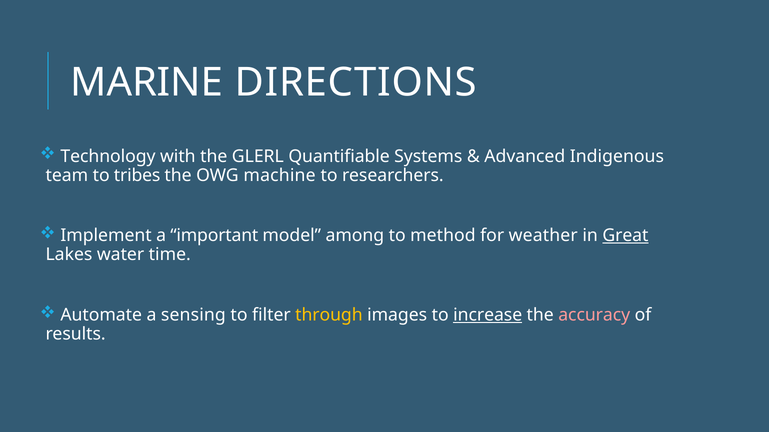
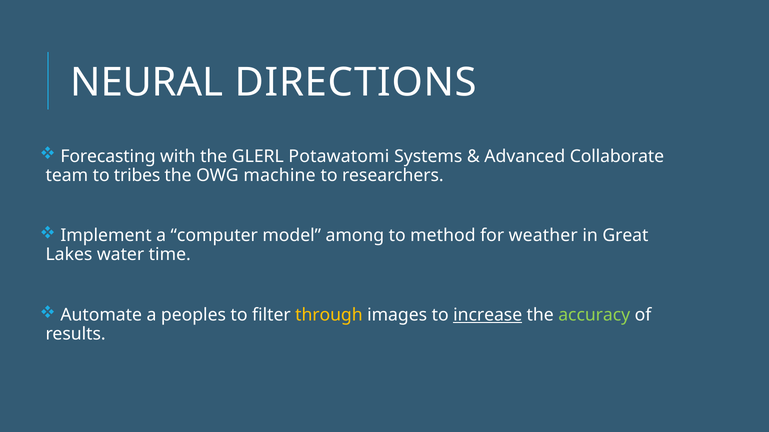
MARINE: MARINE -> NEURAL (147, 83)
Technology: Technology -> Forecasting (108, 156)
Quantifiable: Quantifiable -> Potawatomi (339, 156)
Indigenous: Indigenous -> Collaborate (617, 156)
important: important -> computer (214, 236)
Great underline: present -> none (625, 236)
sensing: sensing -> peoples (193, 315)
accuracy colour: pink -> light green (594, 315)
